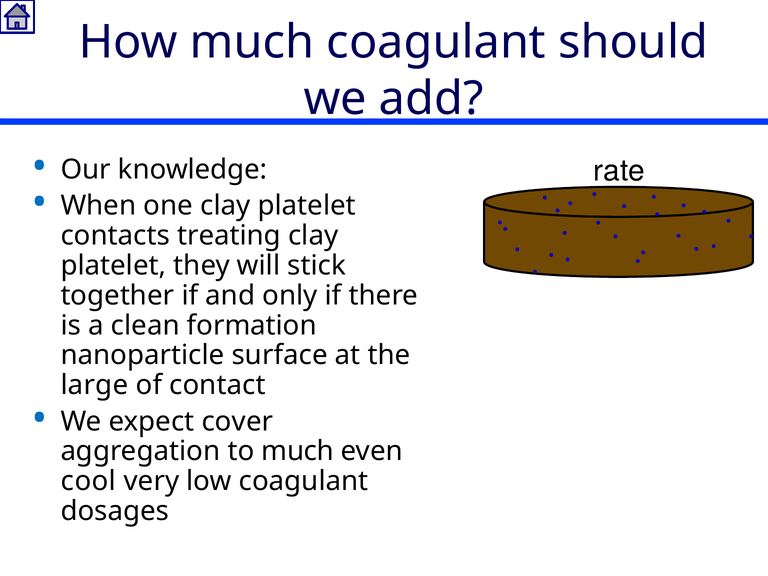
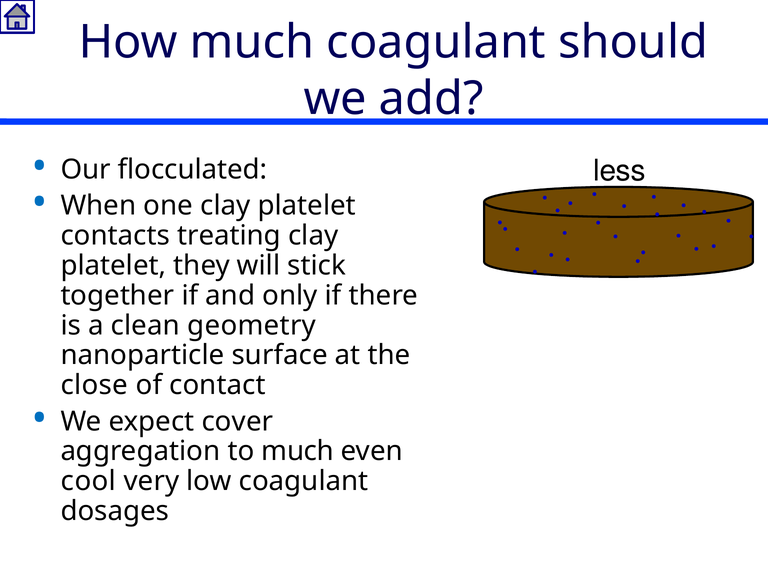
knowledge: knowledge -> flocculated (192, 170)
rate: rate -> less (619, 171)
formation: formation -> geometry (252, 325)
large: large -> close (94, 385)
